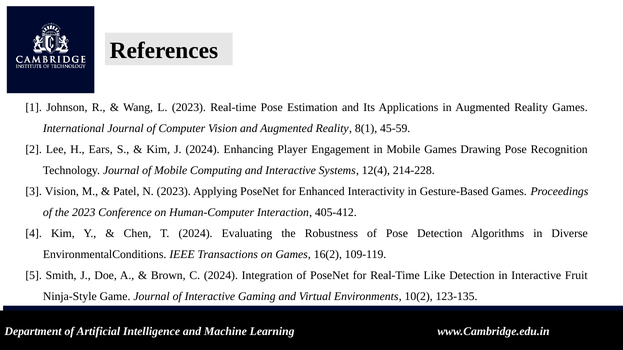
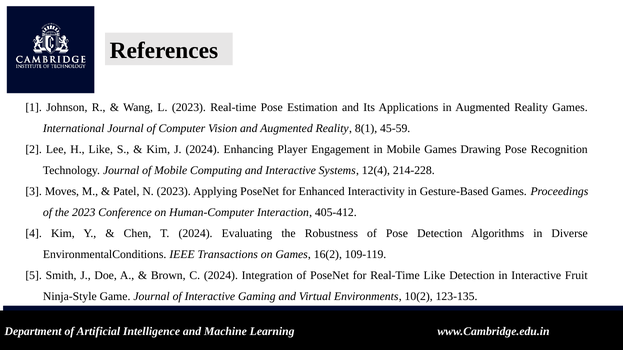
H Ears: Ears -> Like (101, 150)
3 Vision: Vision -> Moves (62, 192)
